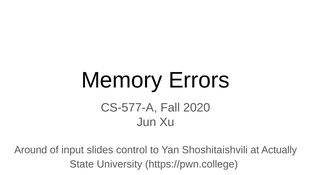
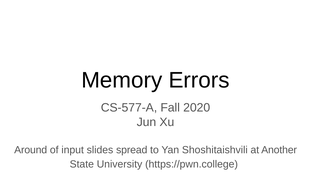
control: control -> spread (132, 150)
Actually: Actually -> Another (279, 150)
